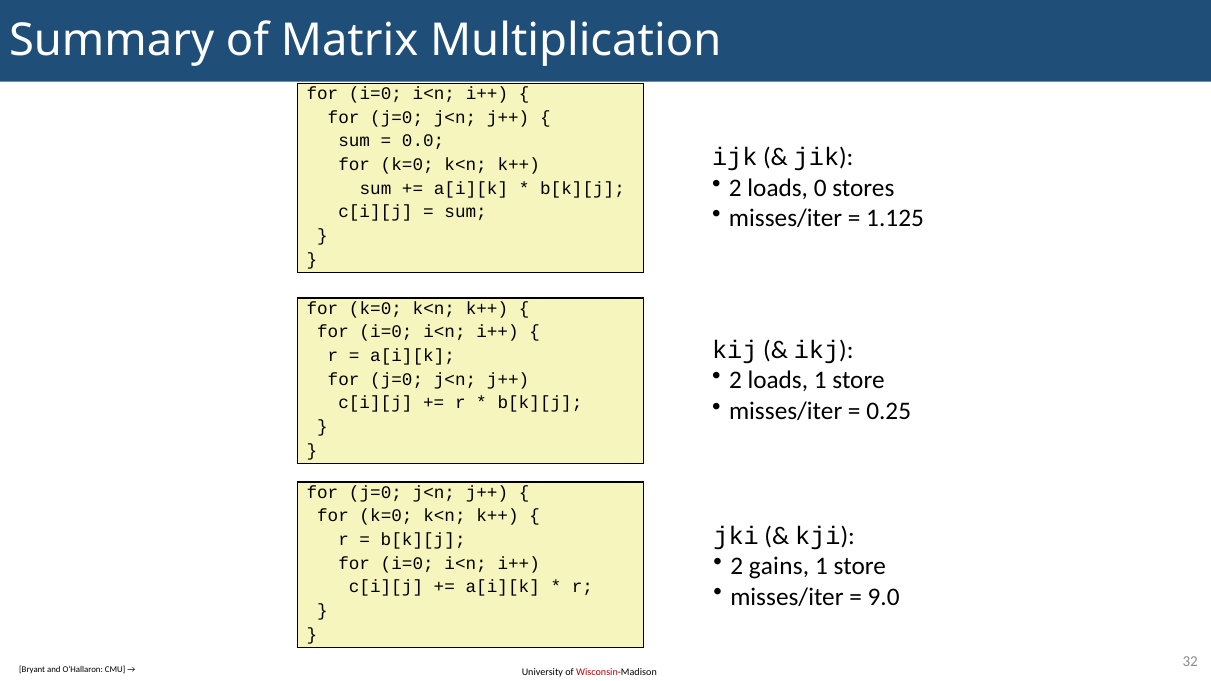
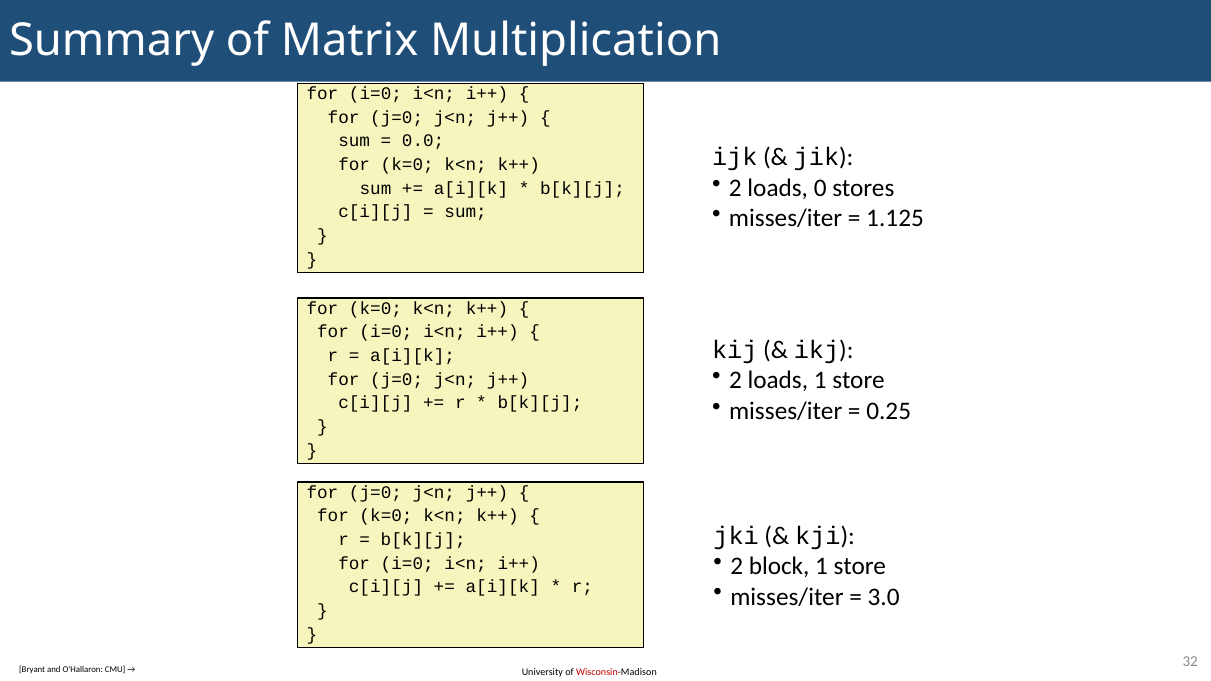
gains: gains -> block (779, 567)
9.0: 9.0 -> 3.0 (884, 597)
